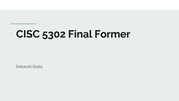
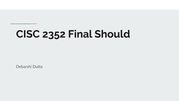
5302: 5302 -> 2352 (54, 34)
Former: Former -> Should (112, 34)
